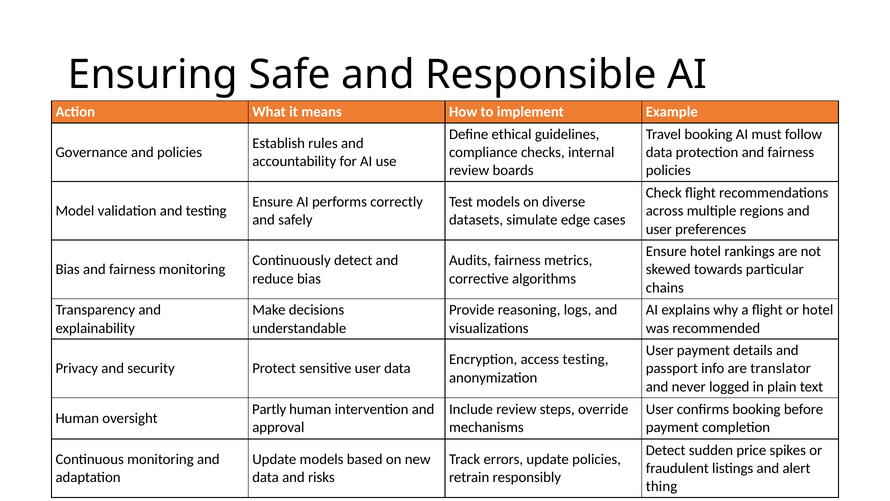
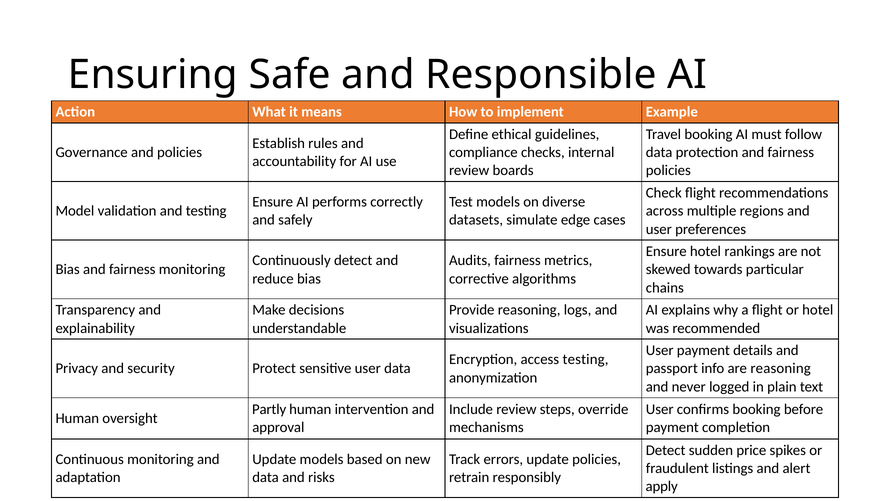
are translator: translator -> reasoning (781, 368)
thing: thing -> apply (662, 486)
